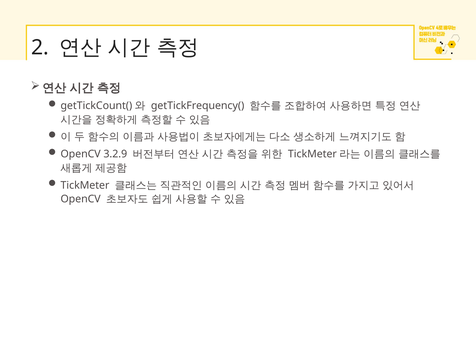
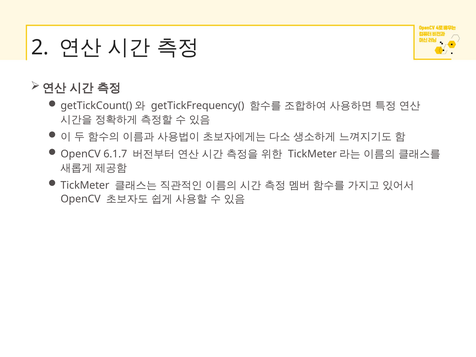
3.2.9: 3.2.9 -> 6.1.7 (115, 154)
